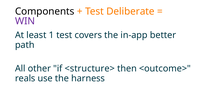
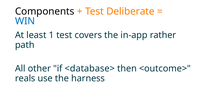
WIN colour: purple -> blue (25, 21)
better: better -> rather (163, 35)
<structure>: <structure> -> <database> (90, 68)
